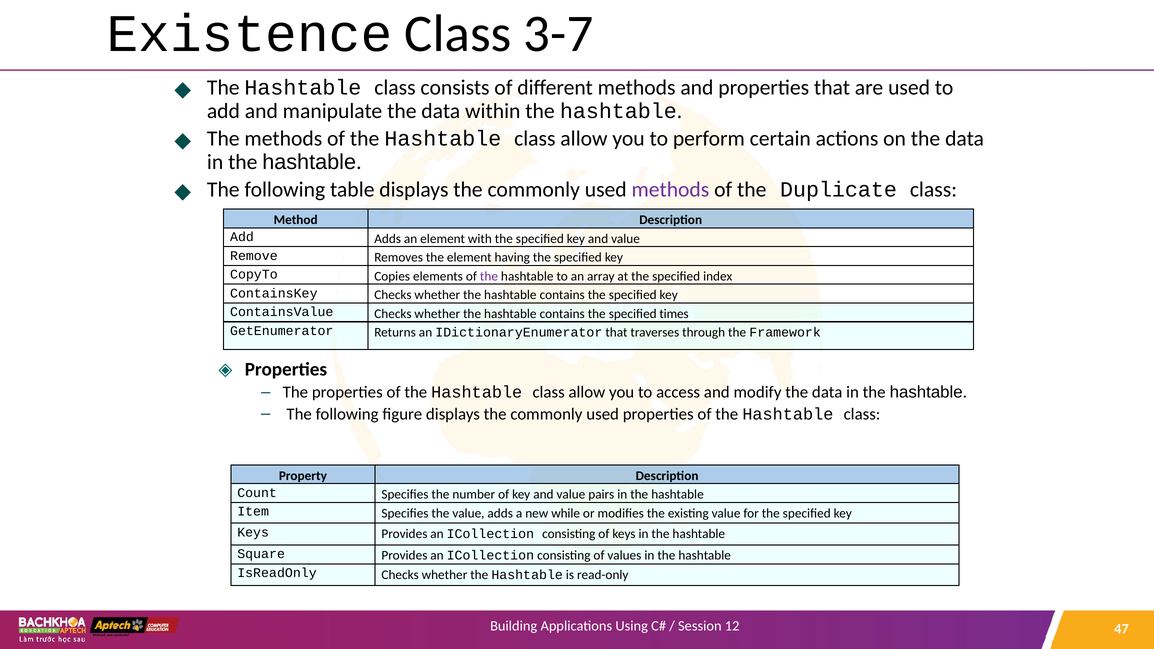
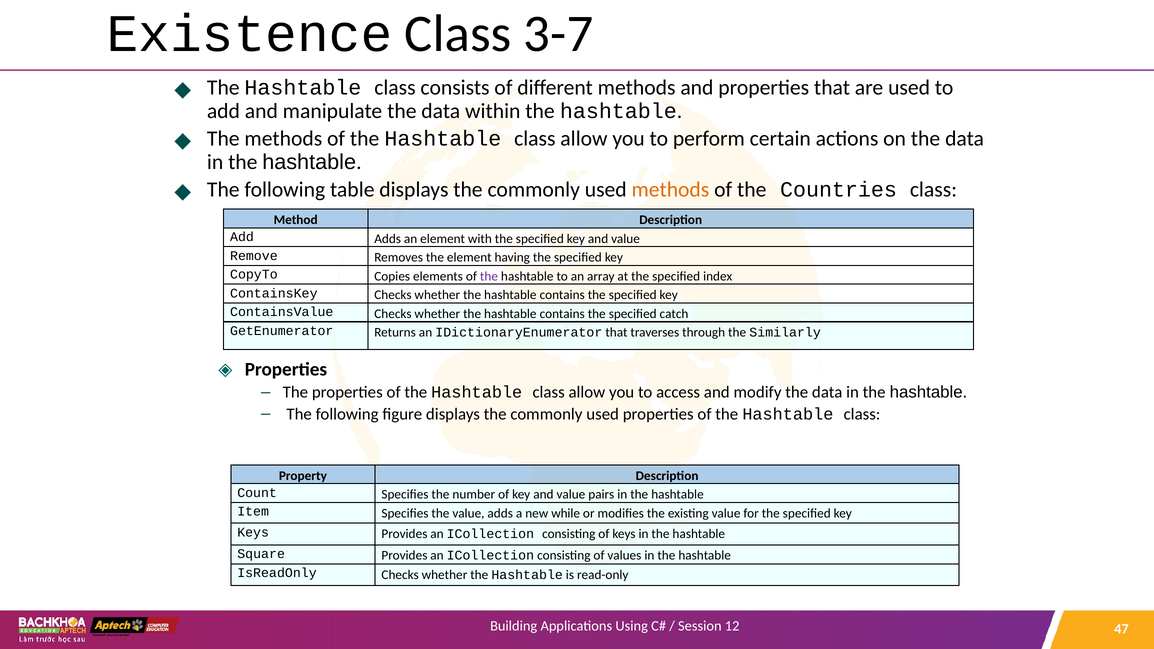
methods colour: purple -> orange (670, 190)
Duplicate: Duplicate -> Countries (838, 190)
times: times -> catch (674, 314)
Framework: Framework -> Similarly (785, 333)
